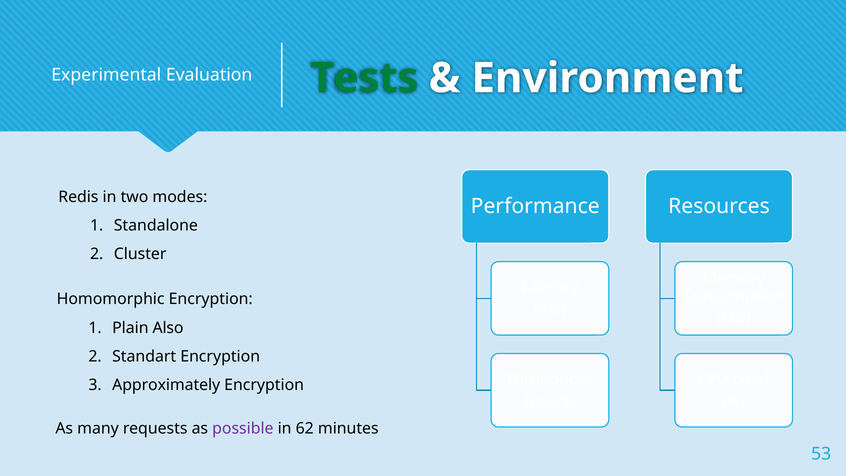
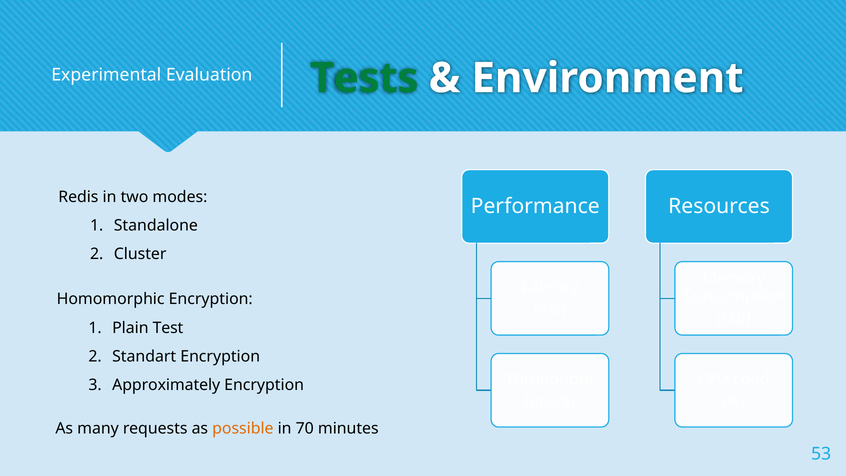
Also: Also -> Test (168, 328)
possible colour: purple -> orange (243, 428)
62: 62 -> 70 (305, 428)
